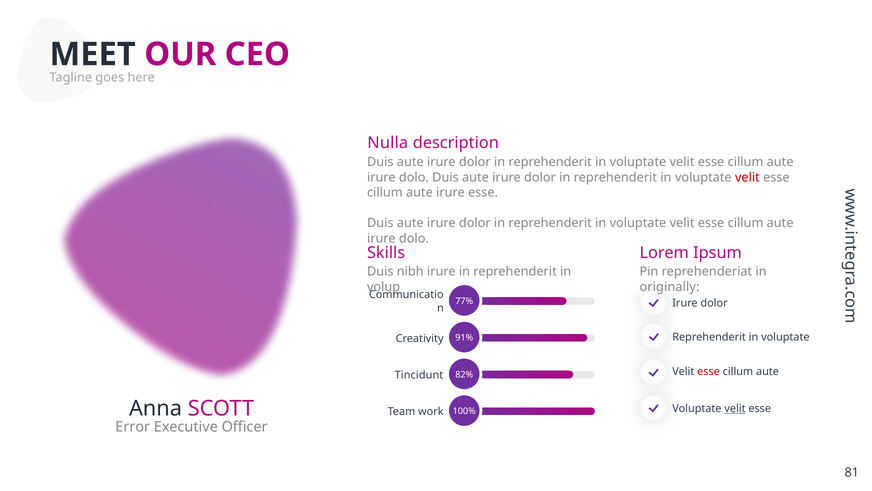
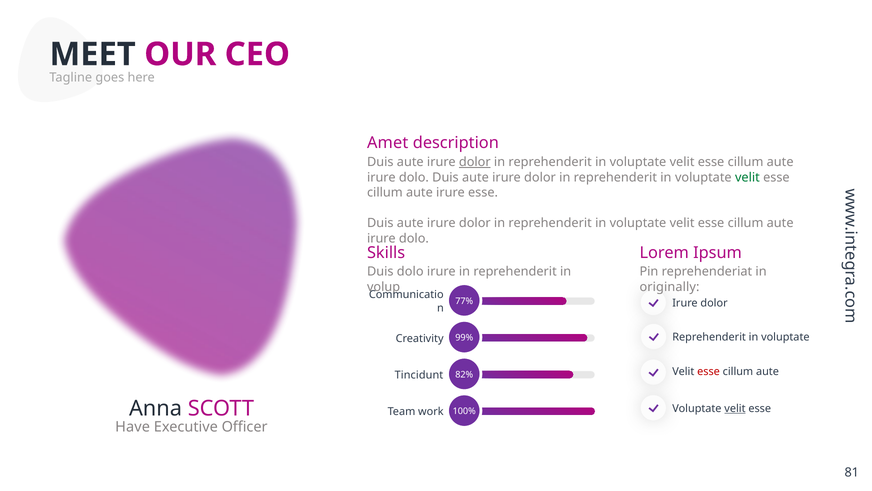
Nulla: Nulla -> Amet (388, 143)
dolor underline: none -> present (475, 162)
velit colour: red -> green (747, 177)
Duis nibh: nibh -> dolo (410, 271)
91%: 91% -> 99% (464, 337)
Error: Error -> Have (133, 426)
